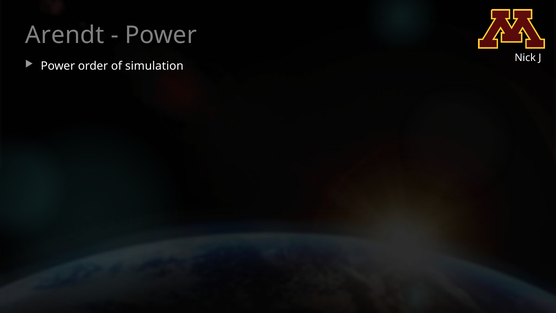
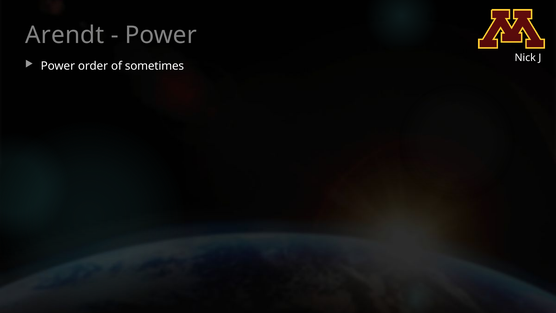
simulation: simulation -> sometimes (154, 66)
